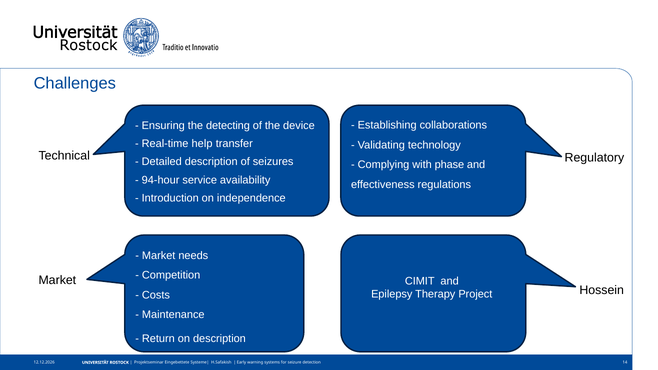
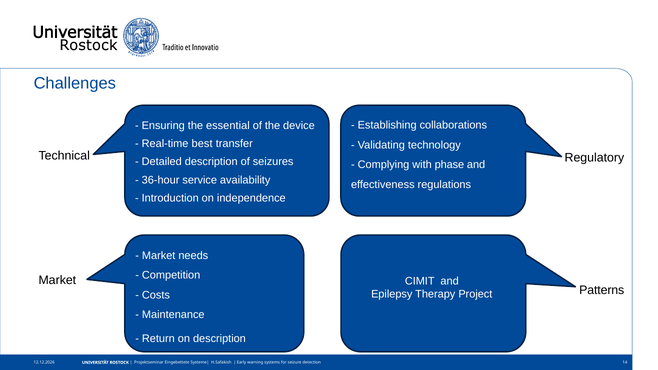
detecting: detecting -> essential (228, 126)
help: help -> best (202, 144)
94-hour: 94-hour -> 36-hour (161, 180)
Hossein: Hossein -> Patterns (602, 290)
